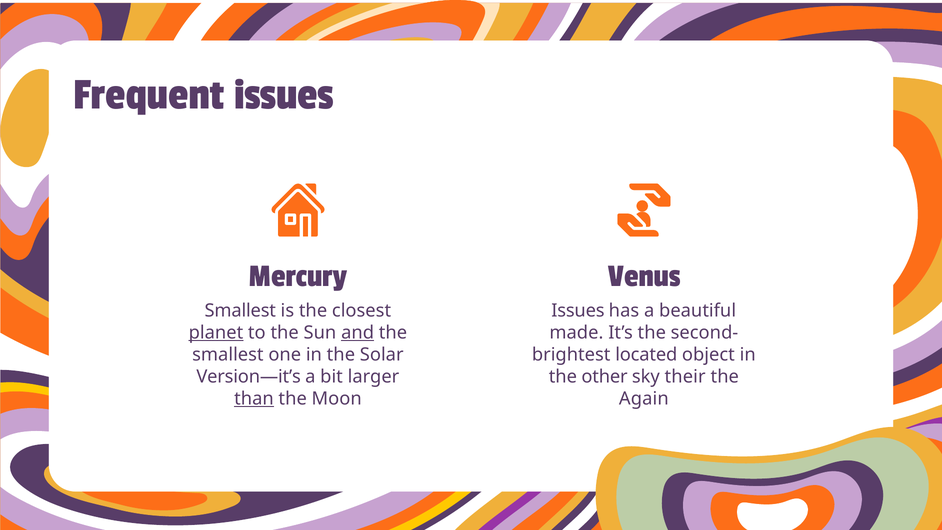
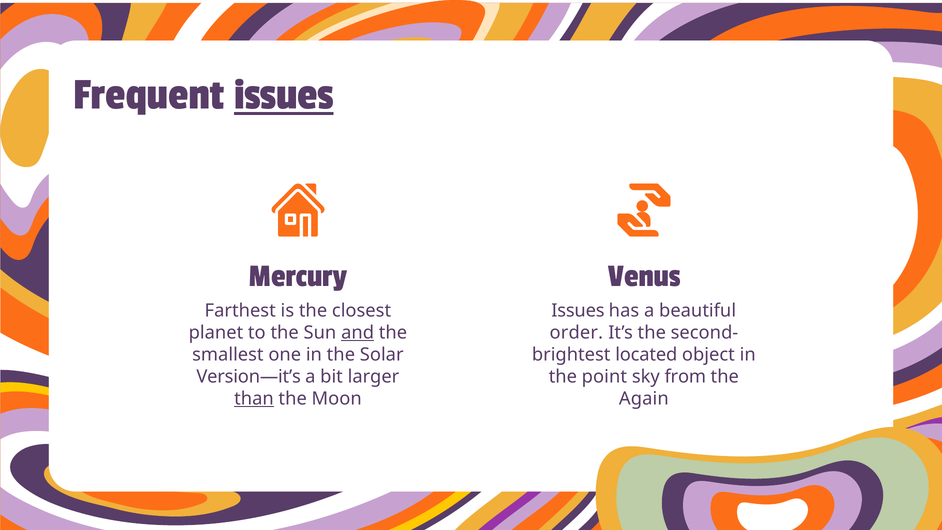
issues underline: none -> present (284, 94)
Smallest: Smallest -> Farthest (240, 311)
planet underline: present -> none (216, 333)
made: made -> order (576, 333)
other: other -> point (604, 377)
their: their -> from (685, 377)
